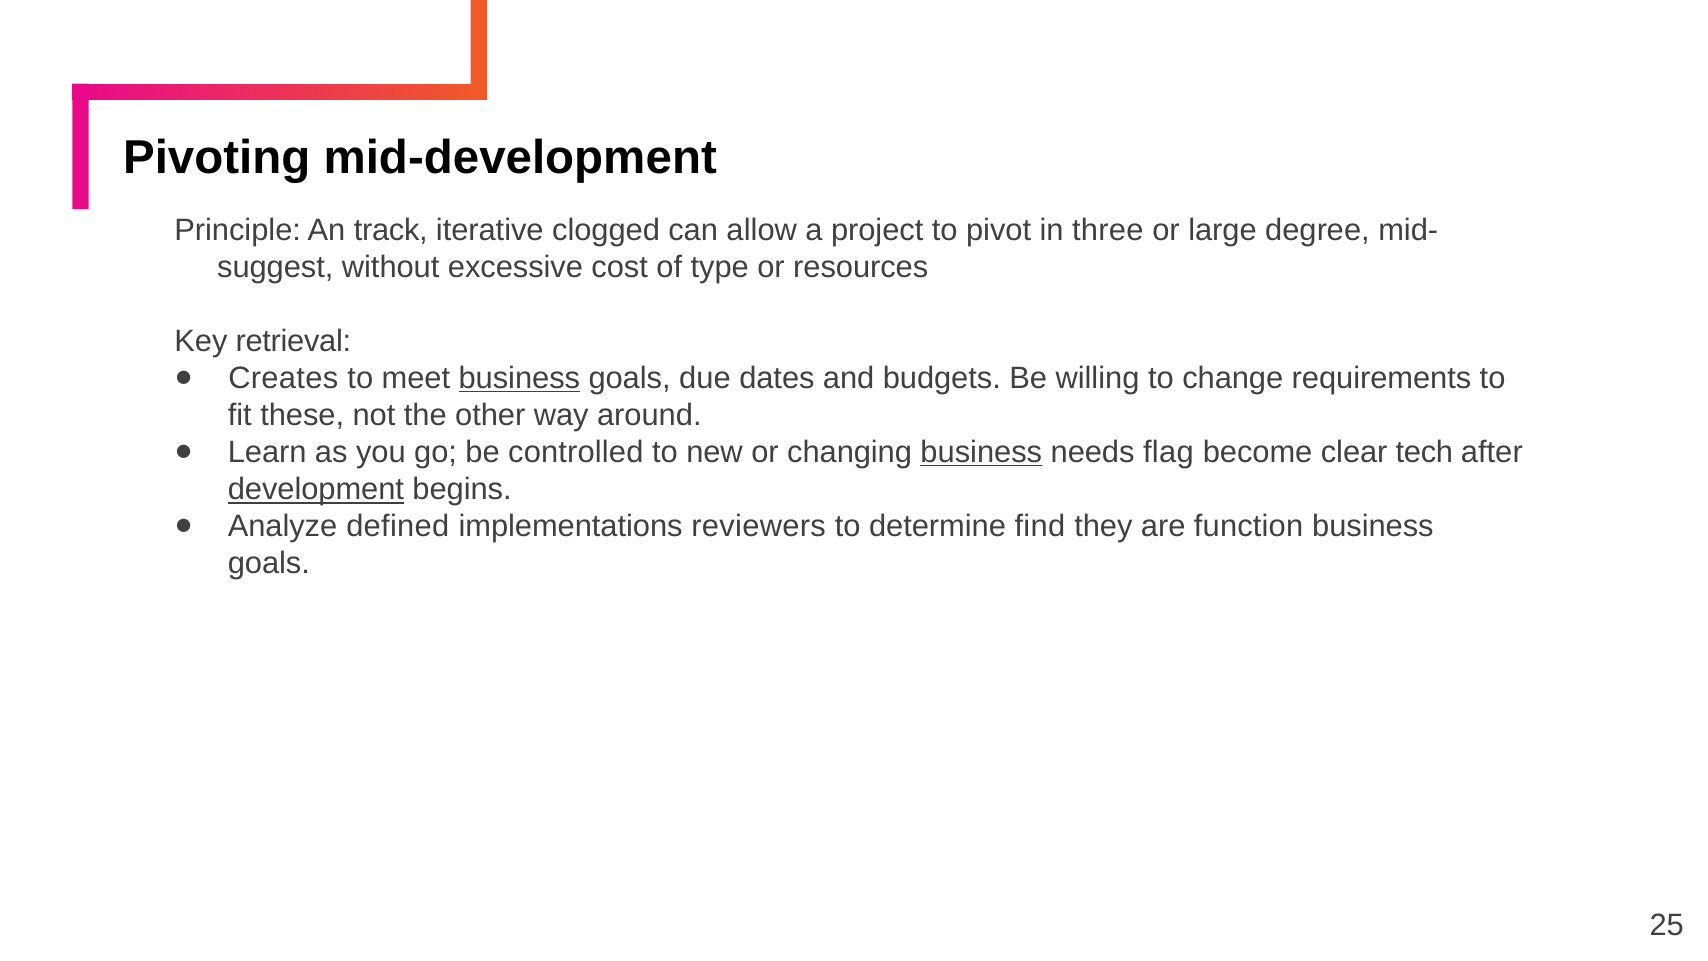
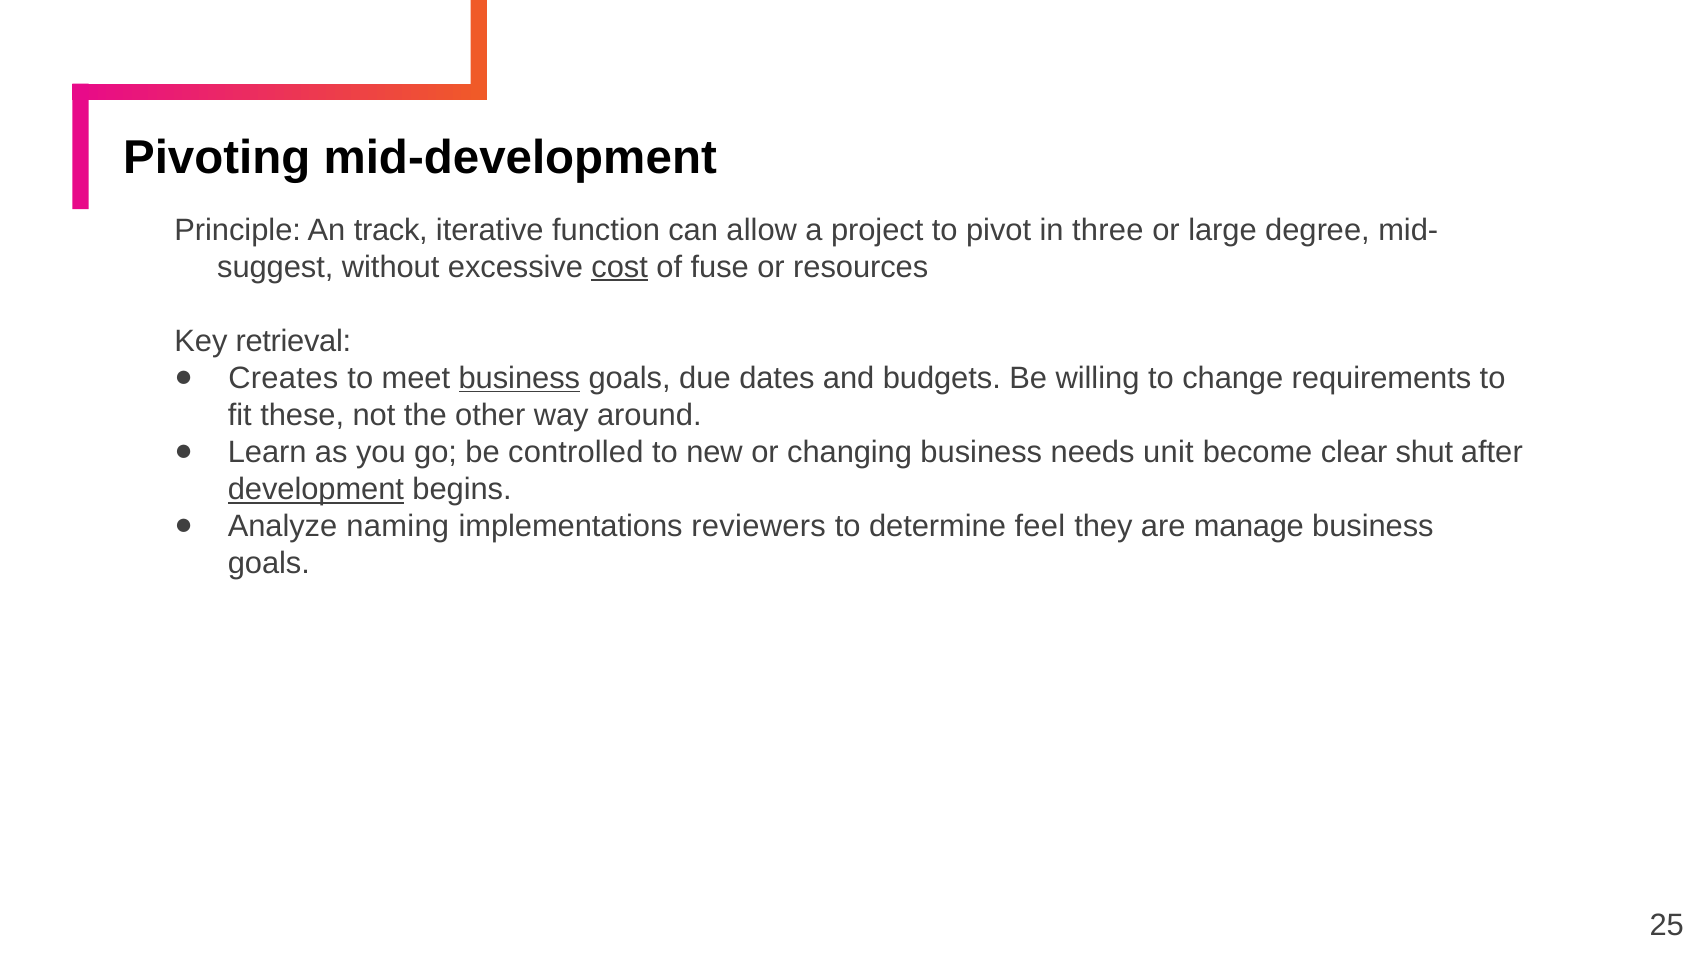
clogged: clogged -> function (606, 230)
cost underline: none -> present (620, 267)
type: type -> fuse (720, 267)
business underline: present -> none (981, 452)
flag: flag -> unit (1168, 452)
tech: tech -> shut (1424, 452)
defined: defined -> naming (398, 526)
find: find -> feel (1040, 526)
function: function -> manage (1249, 526)
